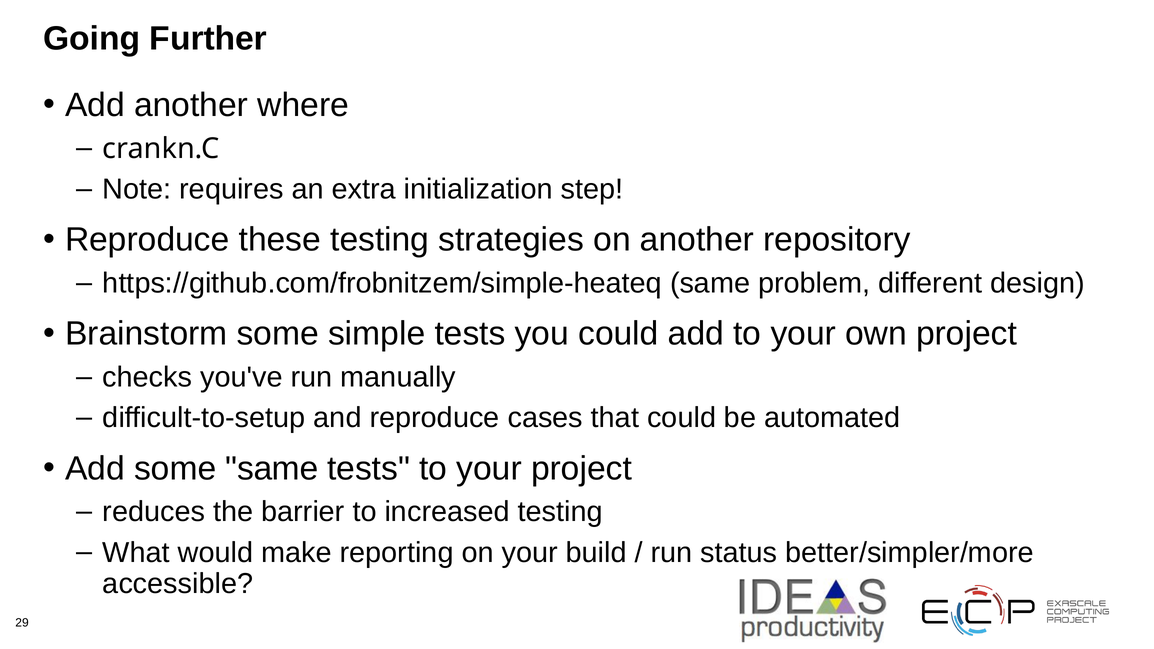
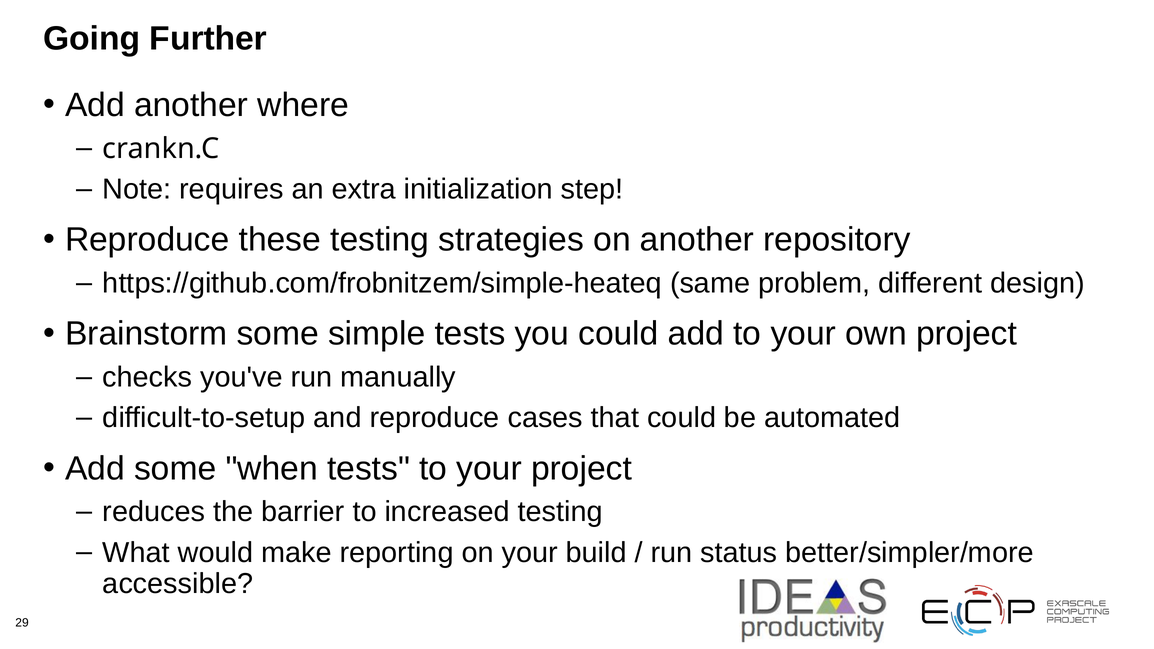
some same: same -> when (272, 469)
